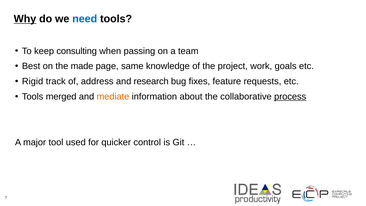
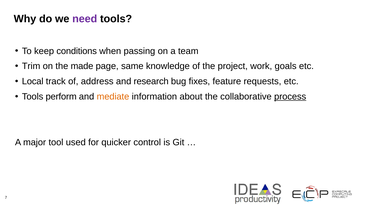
Why underline: present -> none (25, 19)
need colour: blue -> purple (85, 19)
consulting: consulting -> conditions (77, 51)
Best: Best -> Trim (31, 66)
Rigid: Rigid -> Local (33, 81)
merged: merged -> perform (61, 97)
